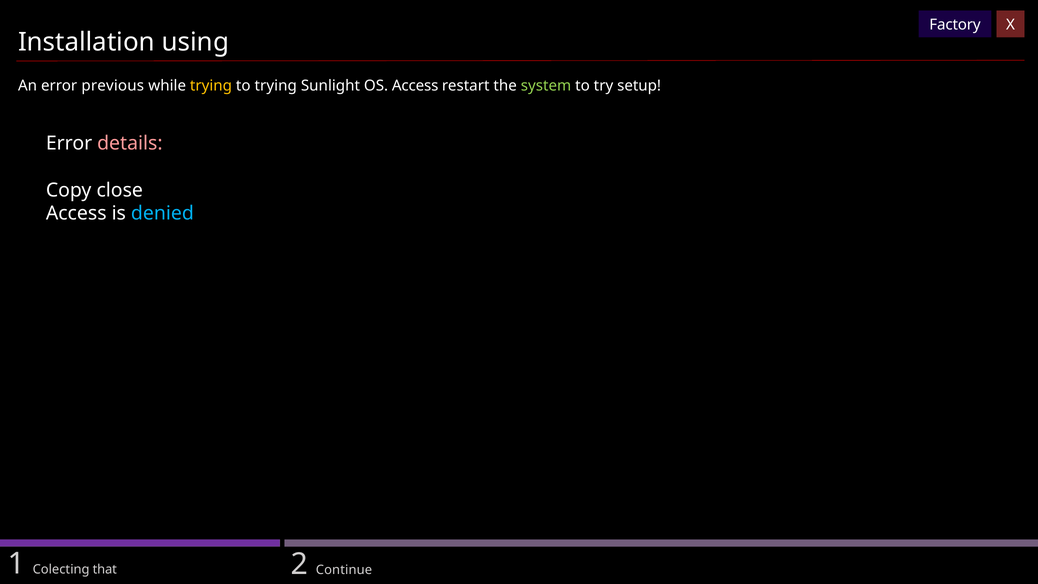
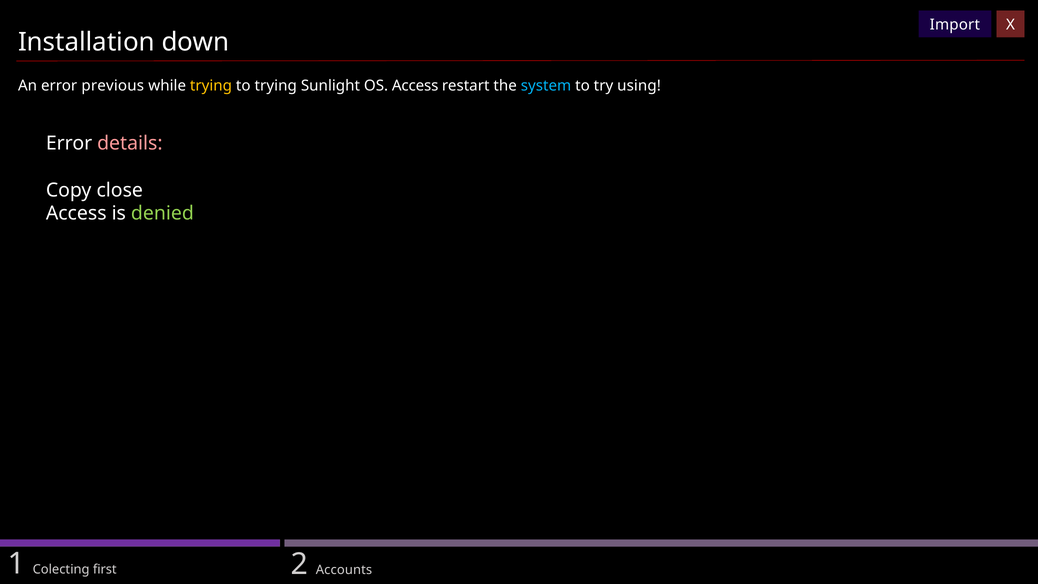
Factory: Factory -> Import (955, 25)
using: using -> down (195, 42)
system colour: light green -> light blue (546, 86)
setup: setup -> using (639, 86)
denied colour: light blue -> light green (162, 213)
that: that -> first (105, 569)
Continue: Continue -> Accounts (344, 570)
